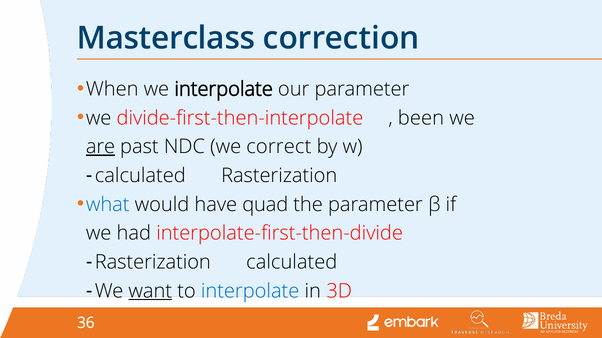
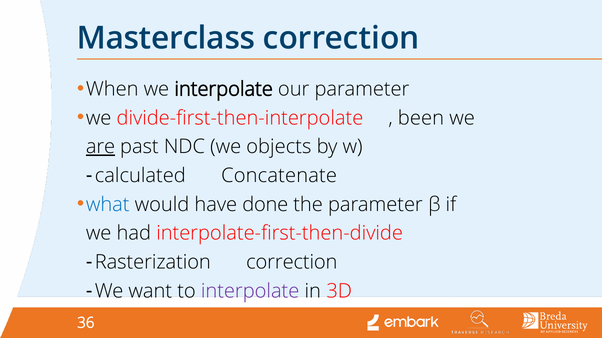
correct: correct -> objects (279, 147)
Rasterization: Rasterization -> Concatenate (279, 176)
quad: quad -> done (265, 205)
calculated: calculated -> correction (292, 263)
want underline: present -> none (150, 291)
interpolate colour: blue -> purple (250, 291)
